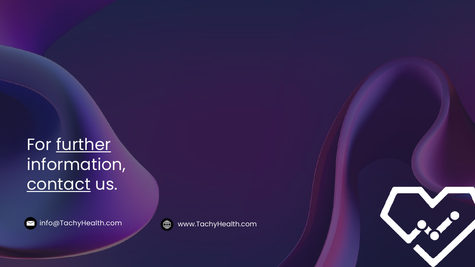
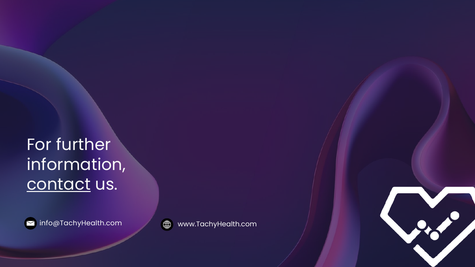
further underline: present -> none (84, 145)
